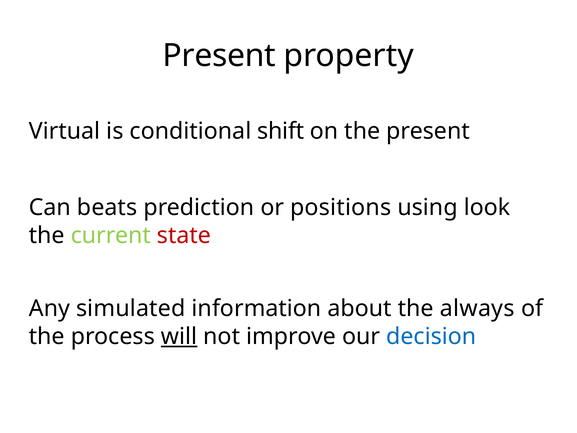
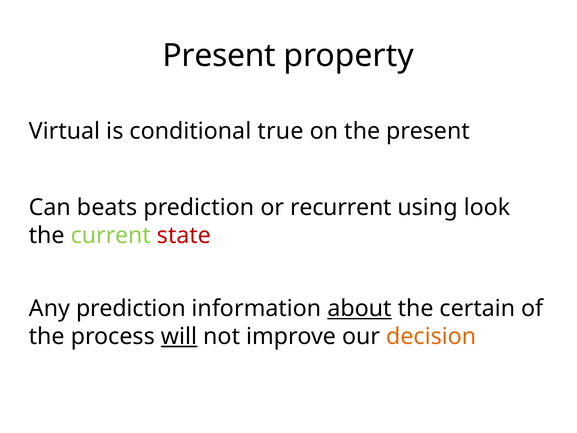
shift: shift -> true (280, 131)
positions: positions -> recurrent (341, 207)
Any simulated: simulated -> prediction (131, 308)
about underline: none -> present (360, 308)
always: always -> certain (477, 308)
decision colour: blue -> orange (431, 336)
